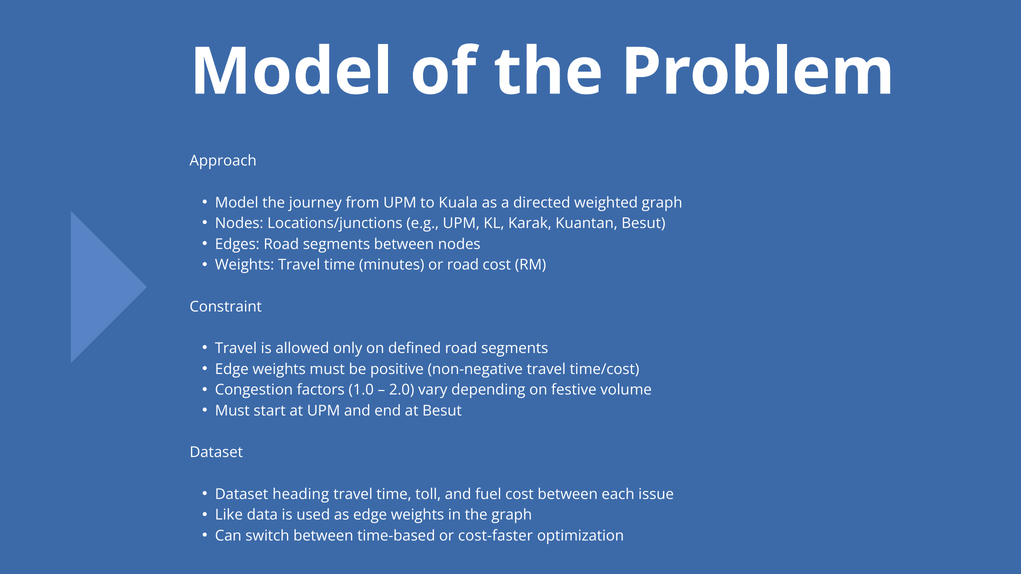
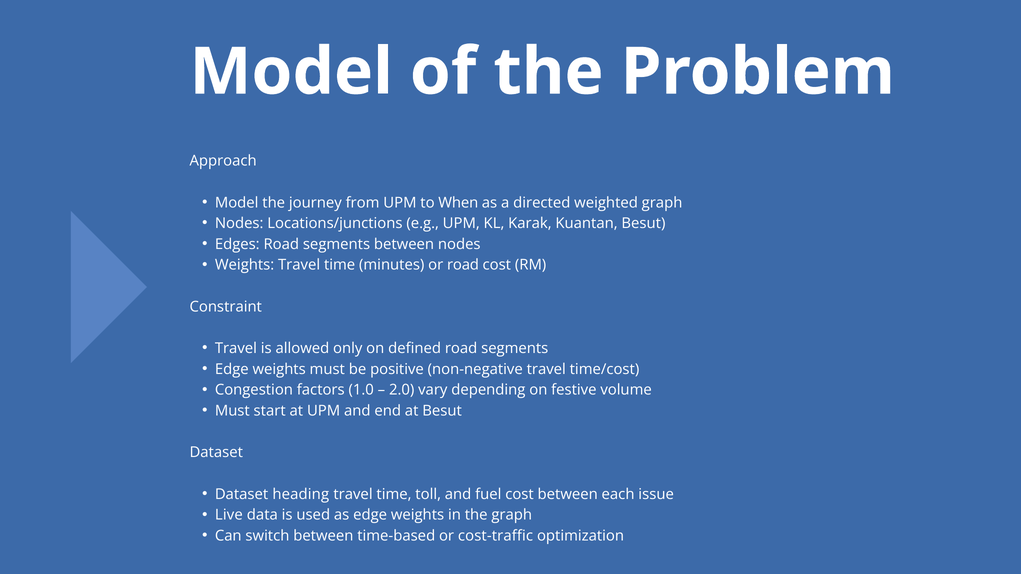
Kuala: Kuala -> When (458, 203)
Like: Like -> Live (229, 515)
cost-faster: cost-faster -> cost-traffic (495, 536)
